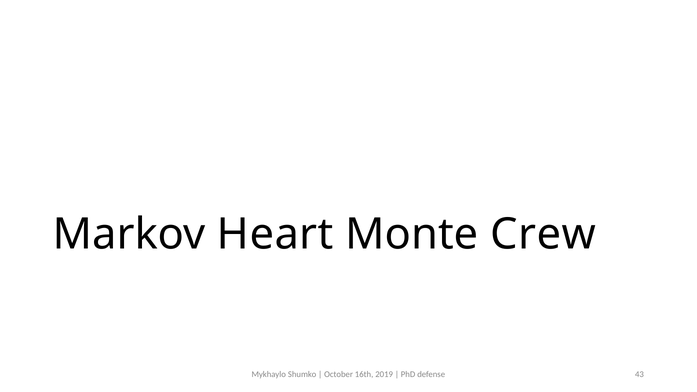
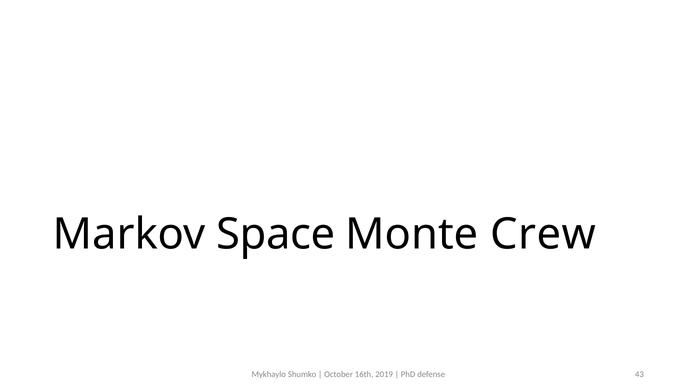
Heart: Heart -> Space (276, 234)
